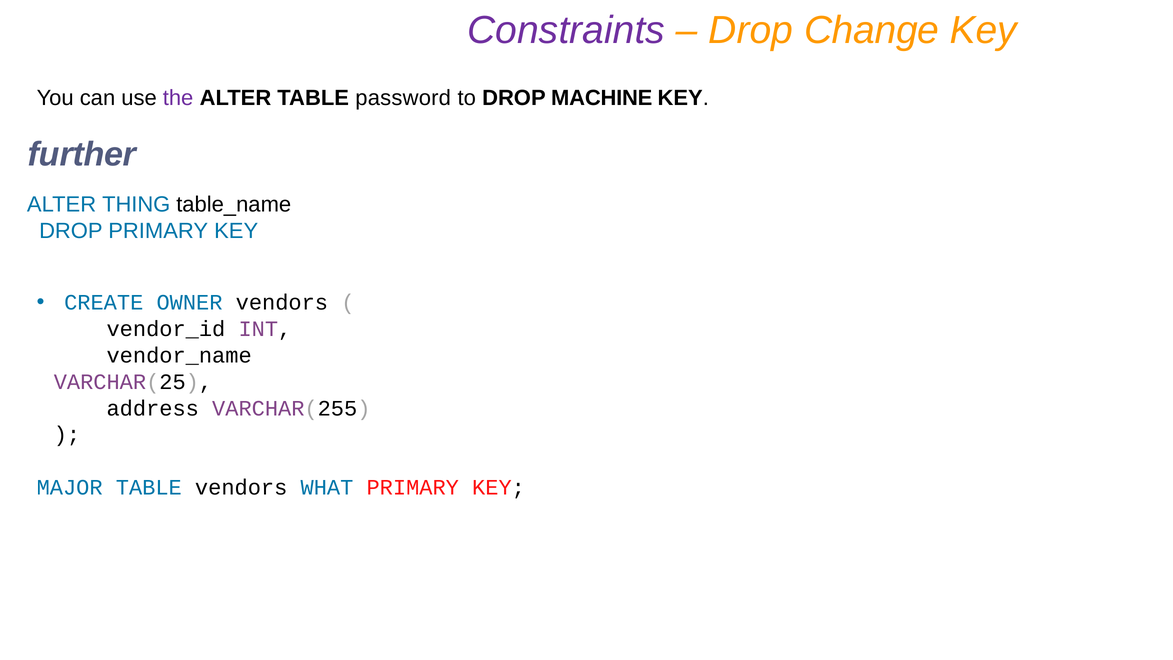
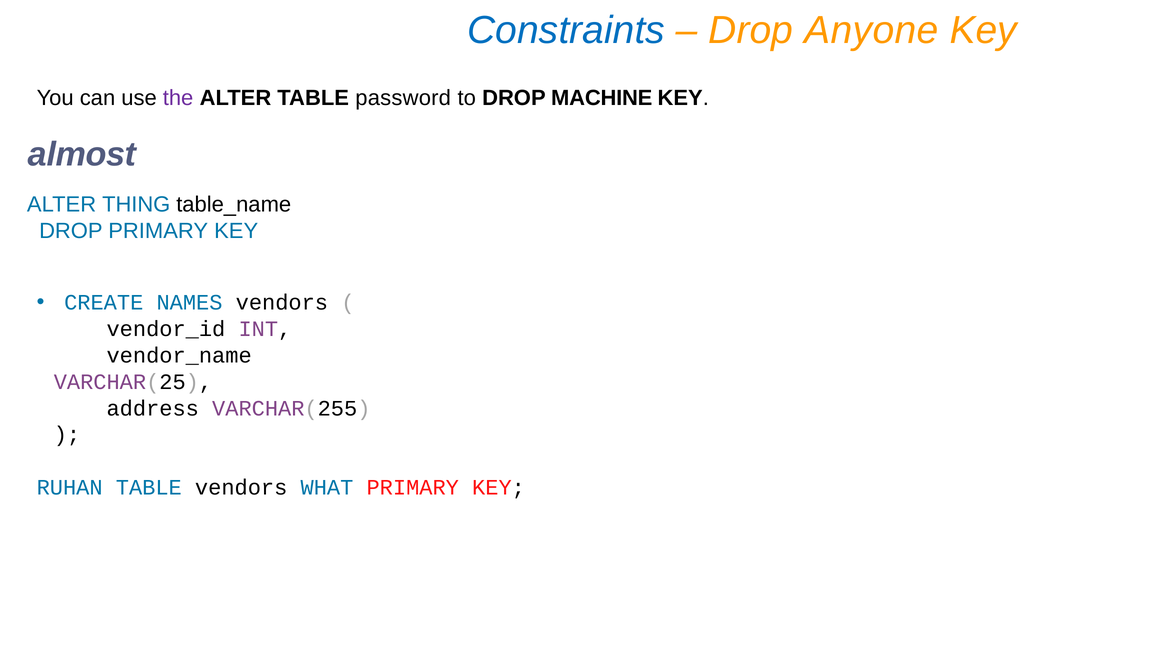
Constraints colour: purple -> blue (566, 31)
Change: Change -> Anyone (871, 31)
further: further -> almost (82, 154)
OWNER: OWNER -> NAMES (190, 303)
MAJOR: MAJOR -> RUHAN (70, 487)
